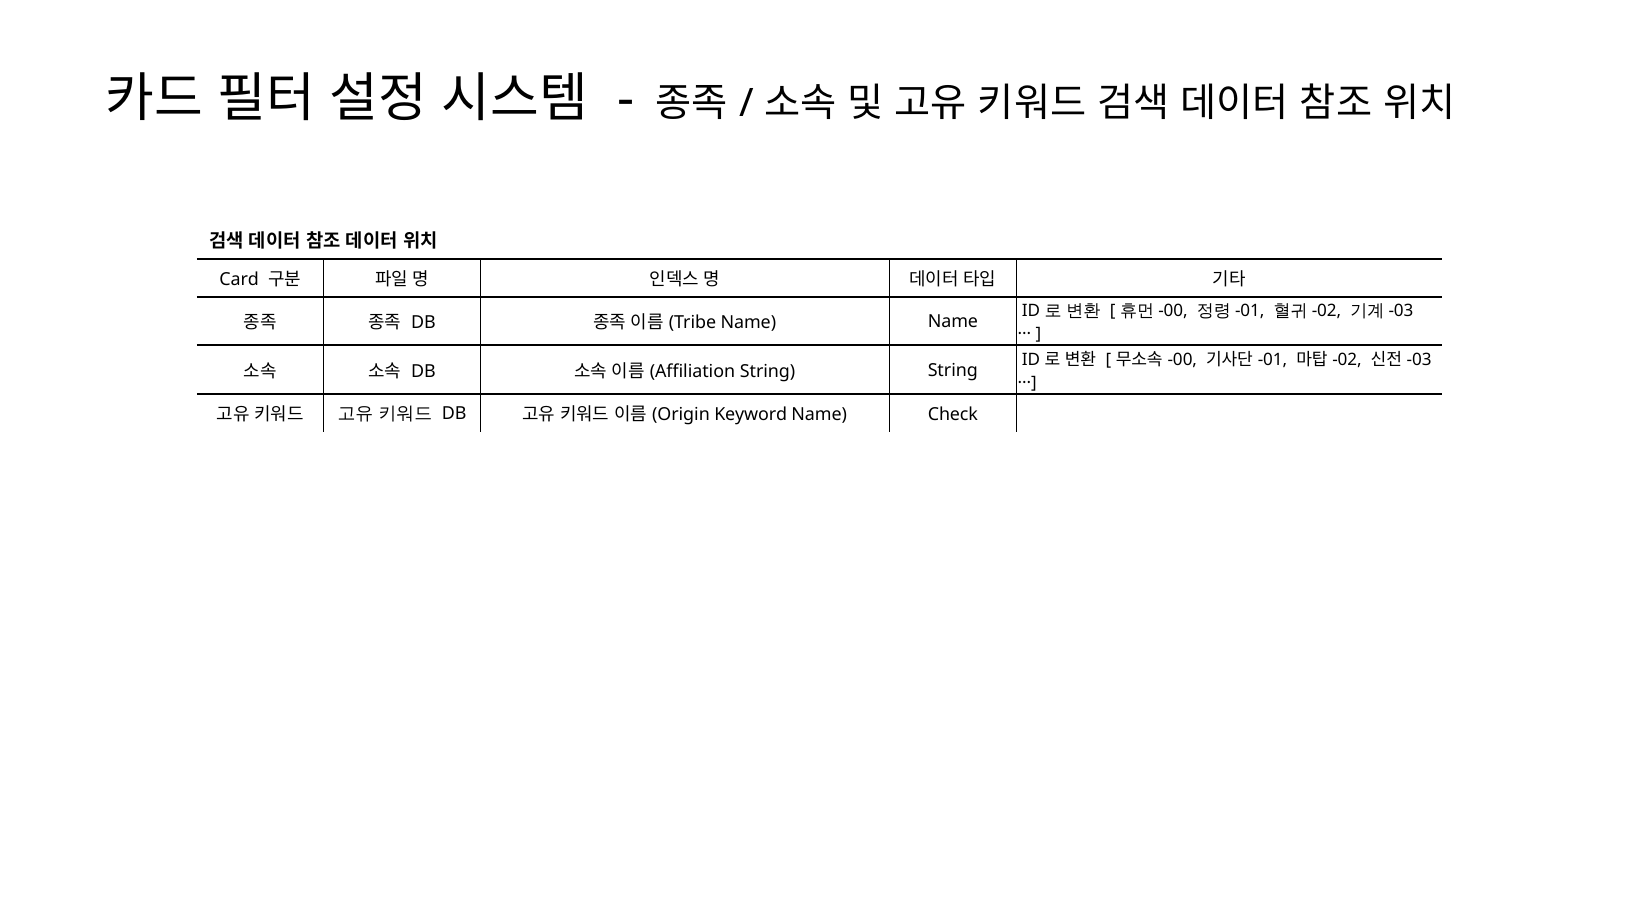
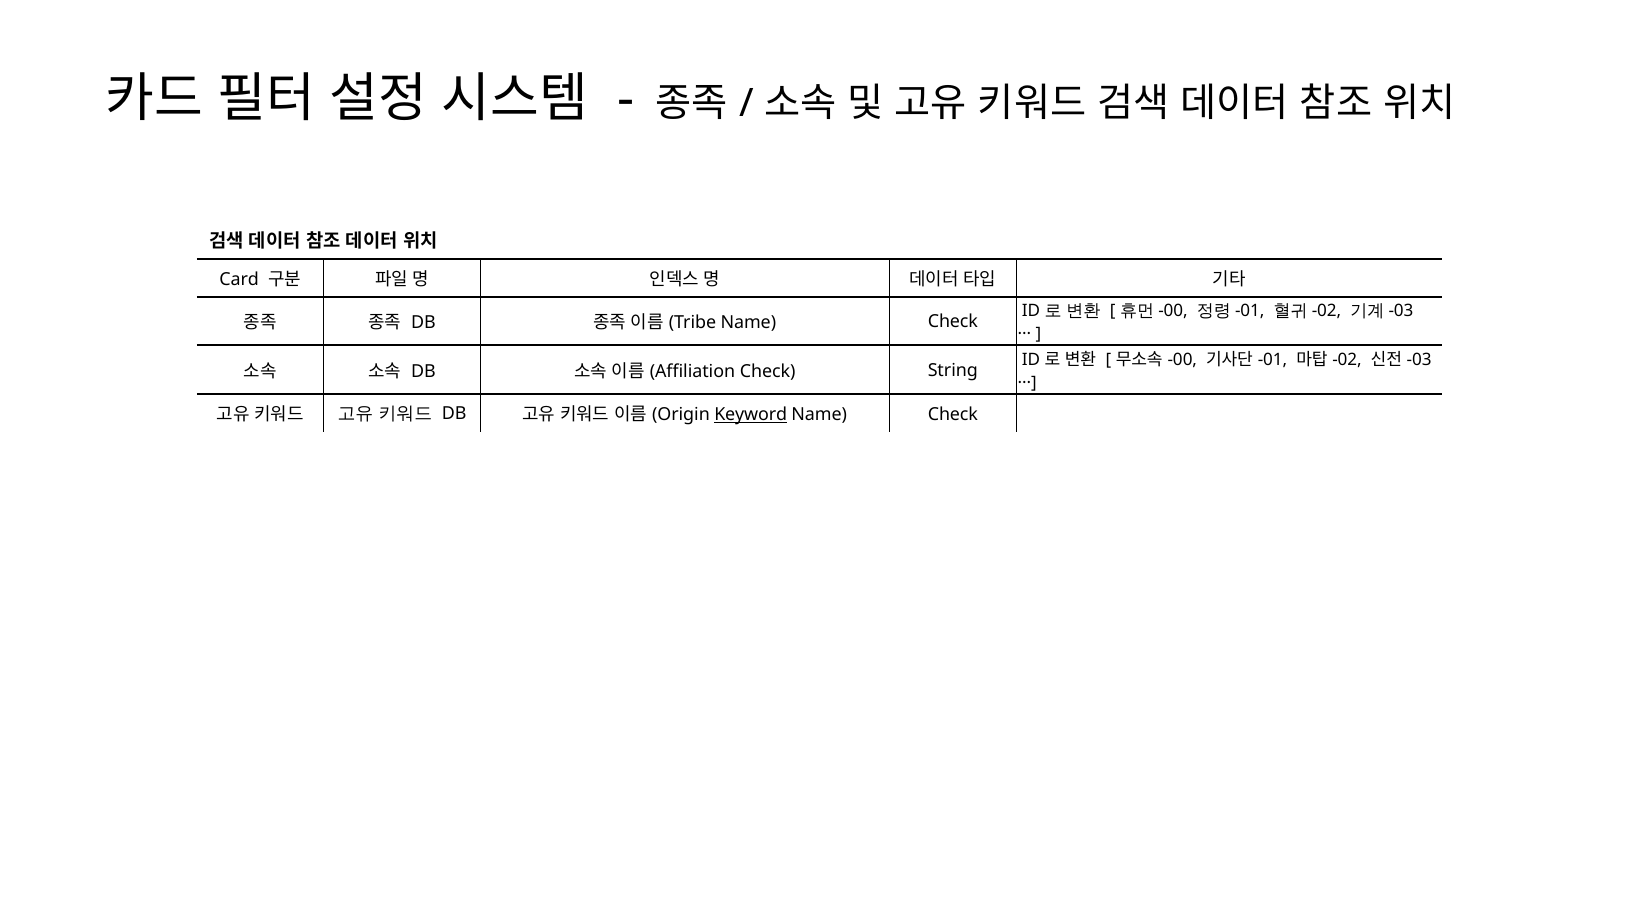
Name: Name -> Check (953, 322)
String: String -> Check (768, 371)
Keyword underline: none -> present (751, 415)
